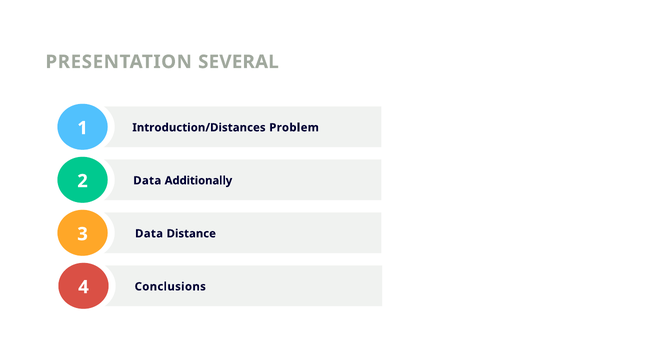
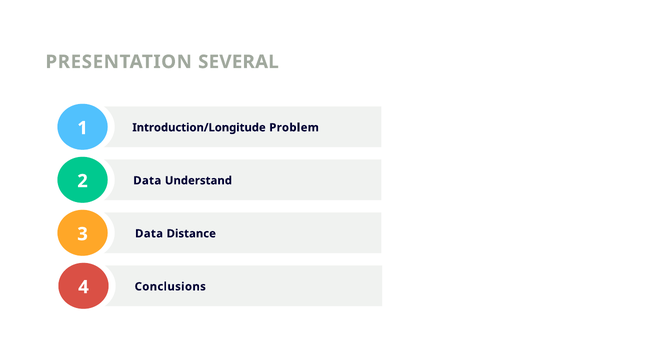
Introduction/Distances: Introduction/Distances -> Introduction/Longitude (199, 128)
Additionally: Additionally -> Understand (198, 180)
